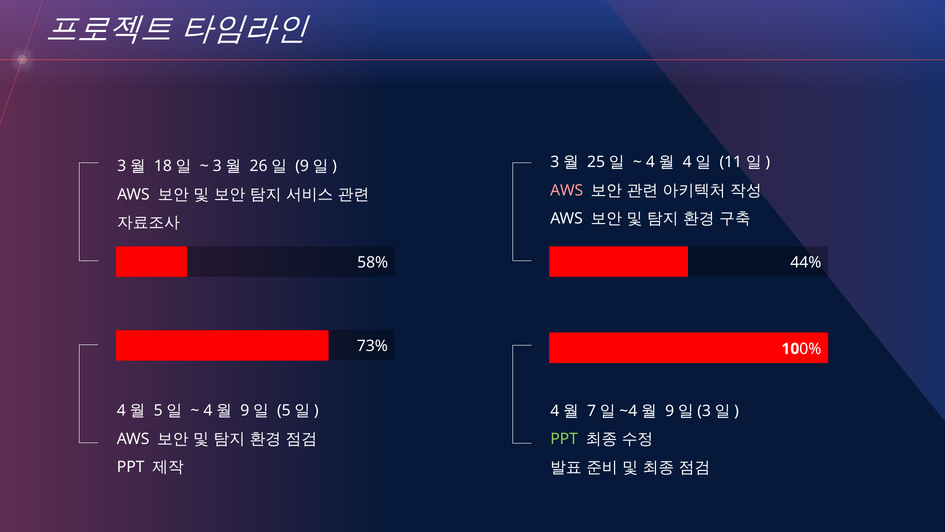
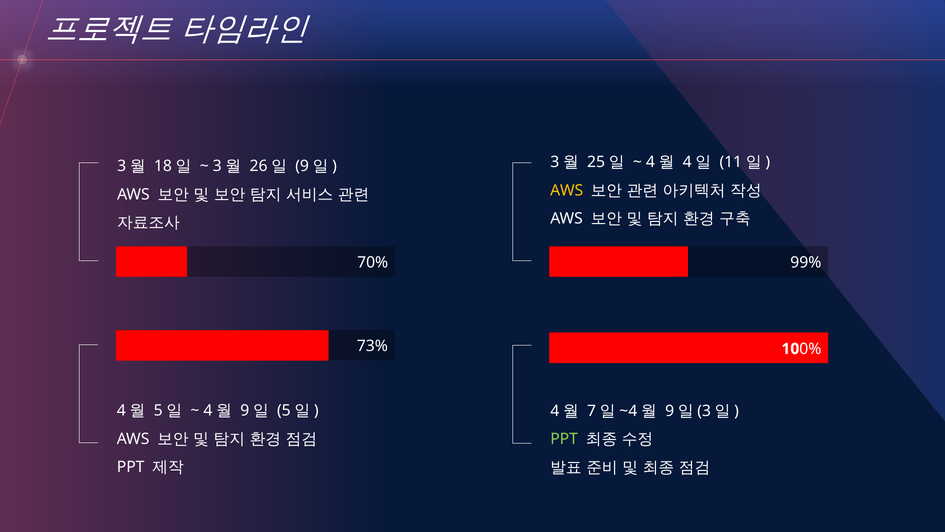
AWS colour: pink -> yellow (567, 190)
58%: 58% -> 70% (373, 262)
44%: 44% -> 99% (806, 262)
